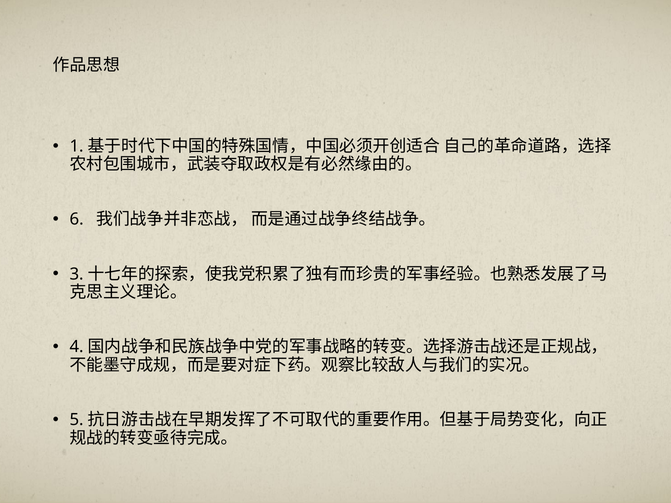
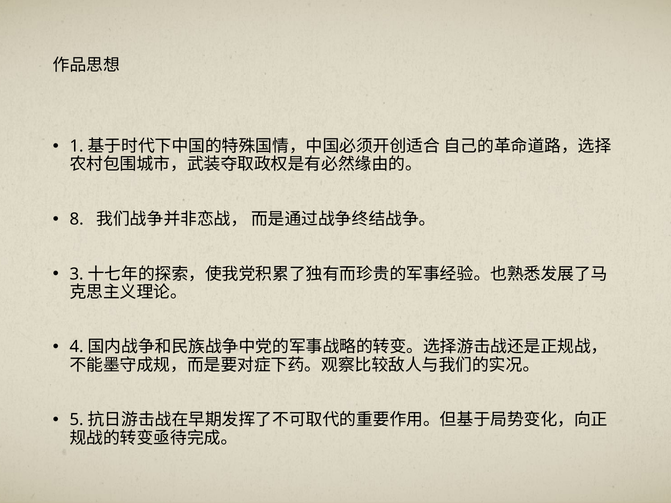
6: 6 -> 8 (77, 219)
